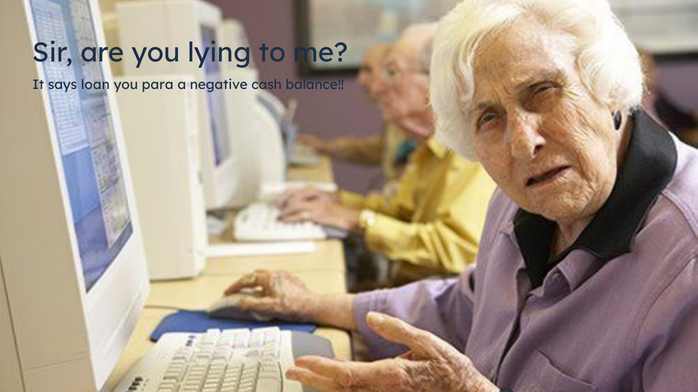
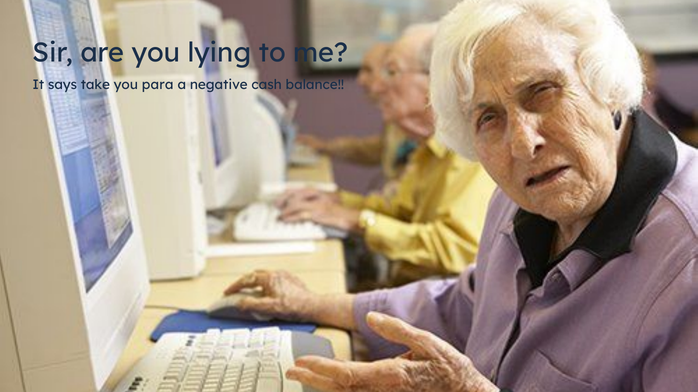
loan: loan -> take (95, 85)
